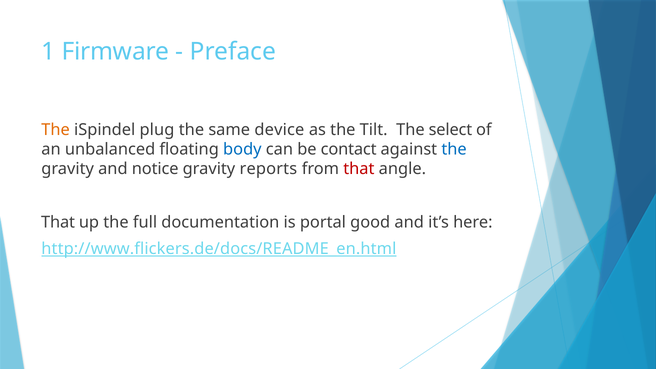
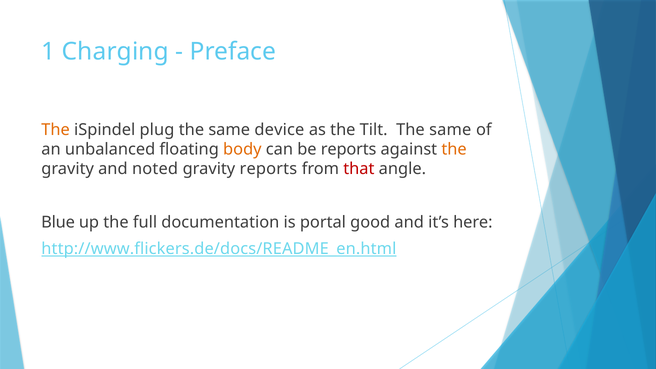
Firmware: Firmware -> Charging (115, 52)
Tilt The select: select -> same (450, 130)
body colour: blue -> orange (242, 149)
be contact: contact -> reports (349, 149)
the colour: blue -> orange (454, 149)
notice: notice -> noted (155, 169)
That: That -> Blue (58, 222)
